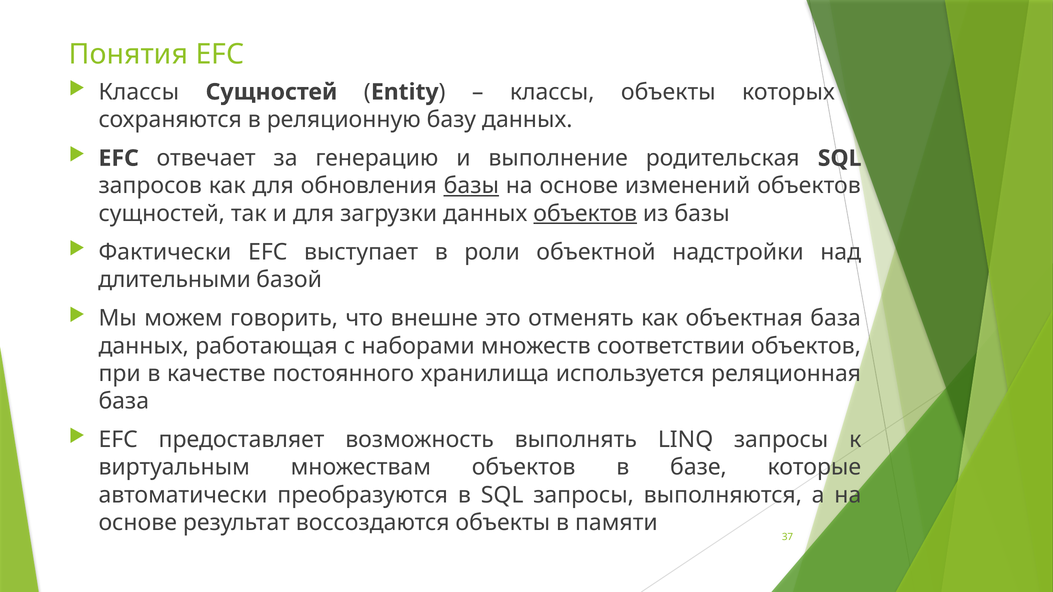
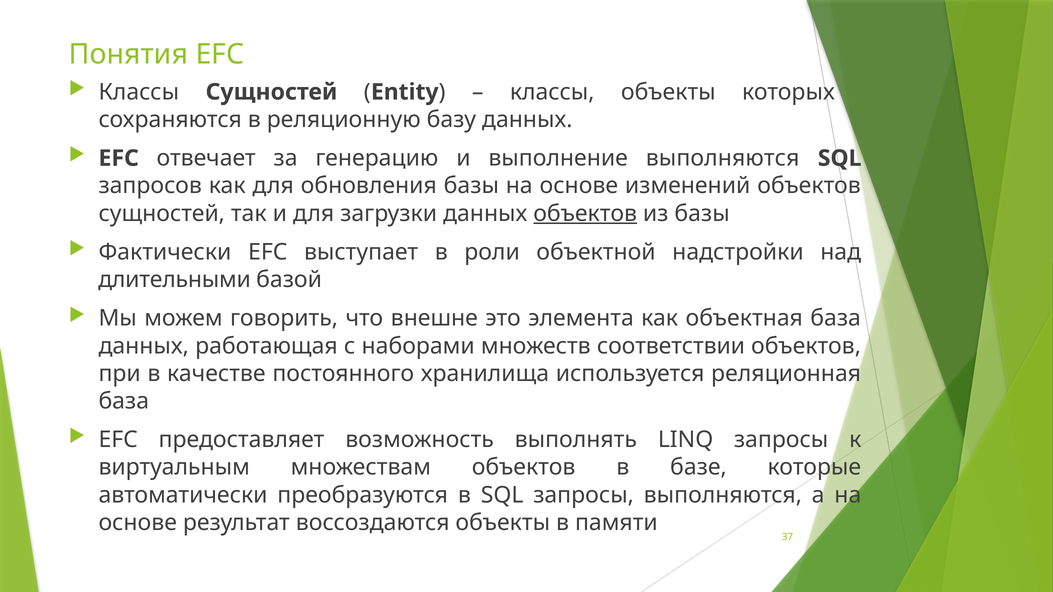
выполнение родительская: родительская -> выполняются (723, 158)
базы underline: present -> none (471, 186)
отменять: отменять -> элемента (581, 318)
